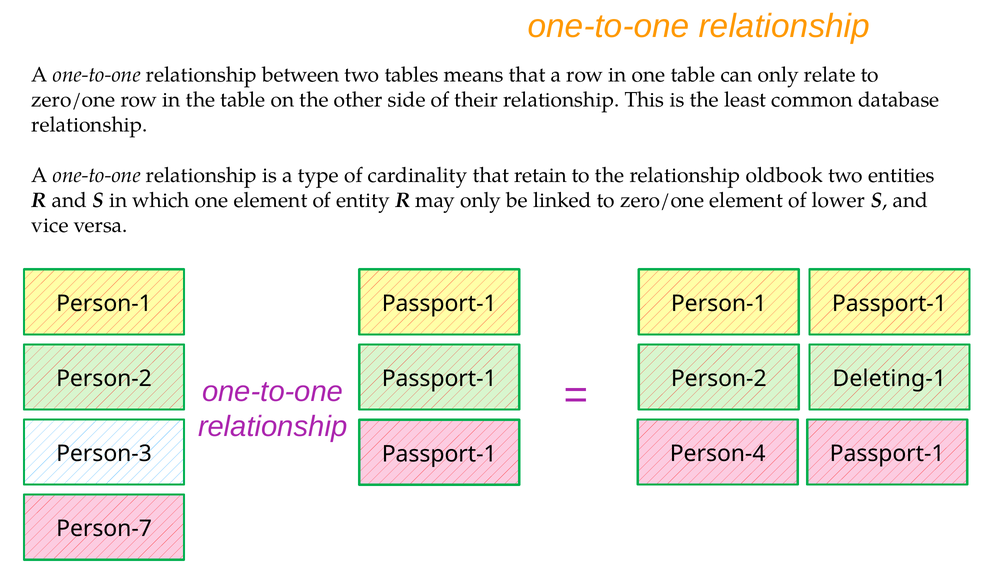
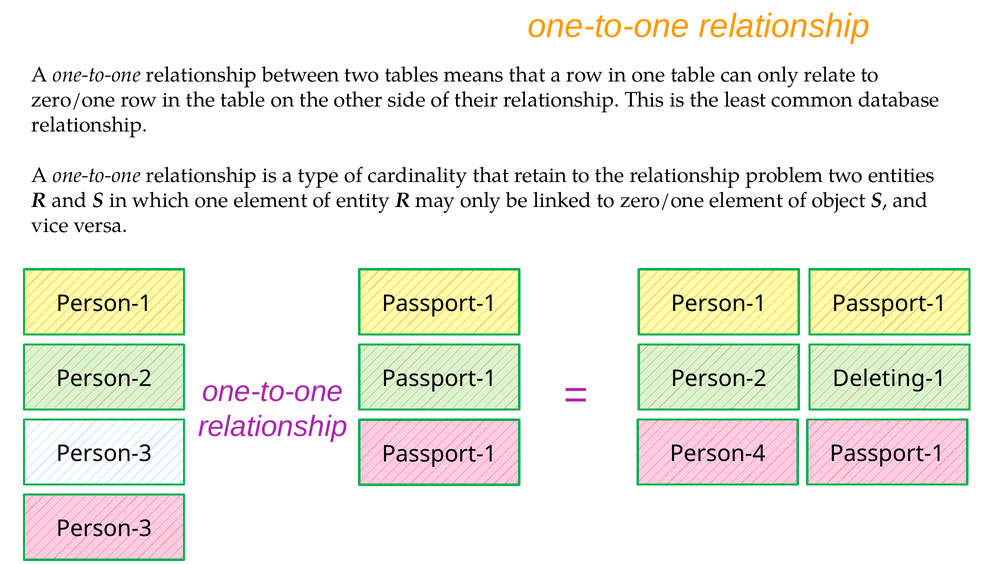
oldbook: oldbook -> problem (784, 175)
lower: lower -> object (839, 200)
Person-7: Person-7 -> Person-3 (104, 529)
